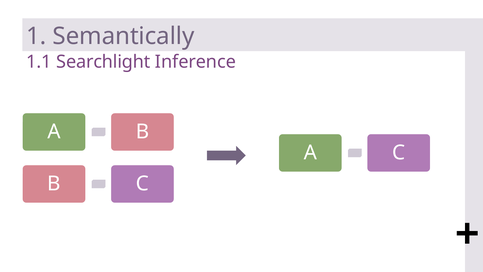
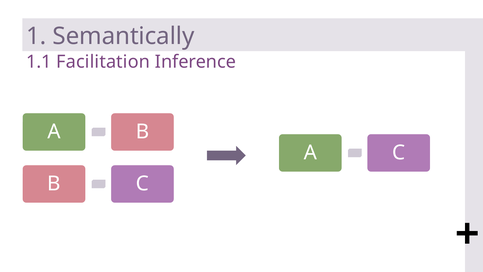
Searchlight: Searchlight -> Facilitation (103, 62)
